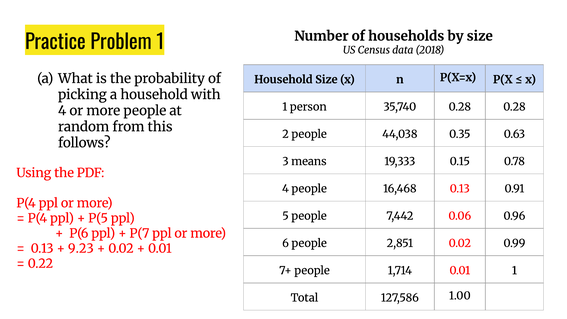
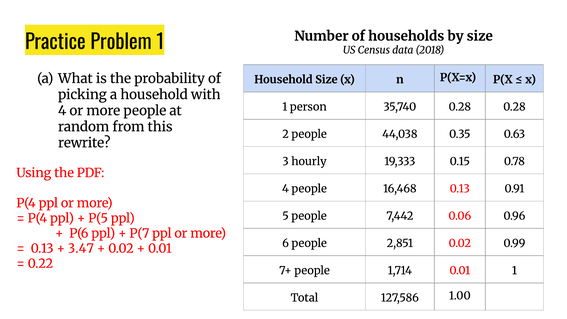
follows: follows -> rewrite (84, 143)
means: means -> hourly (309, 161)
9.23: 9.23 -> 3.47 (81, 249)
